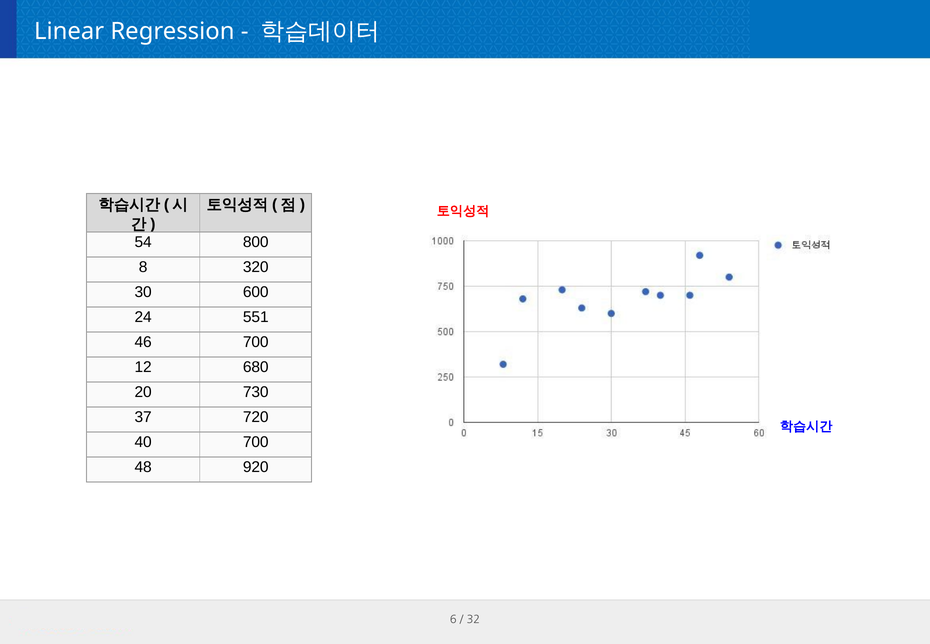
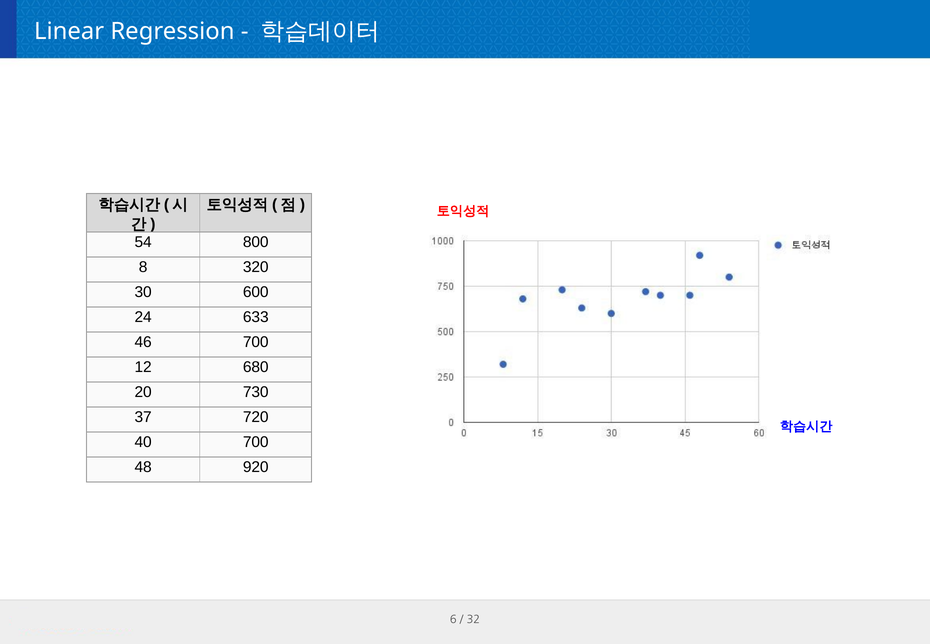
551: 551 -> 633 (256, 317)
